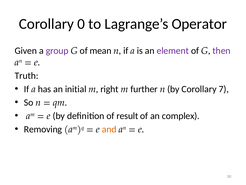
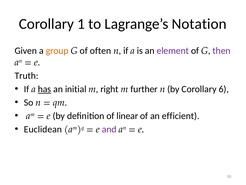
0: 0 -> 1 (81, 24)
Operator: Operator -> Notation (199, 24)
group colour: purple -> orange (57, 51)
mean: mean -> often (101, 51)
has underline: none -> present (44, 89)
7: 7 -> 6 (224, 89)
result: result -> linear (127, 116)
complex: complex -> efficient (181, 116)
Removing: Removing -> Euclidean (43, 129)
and colour: orange -> purple (109, 129)
